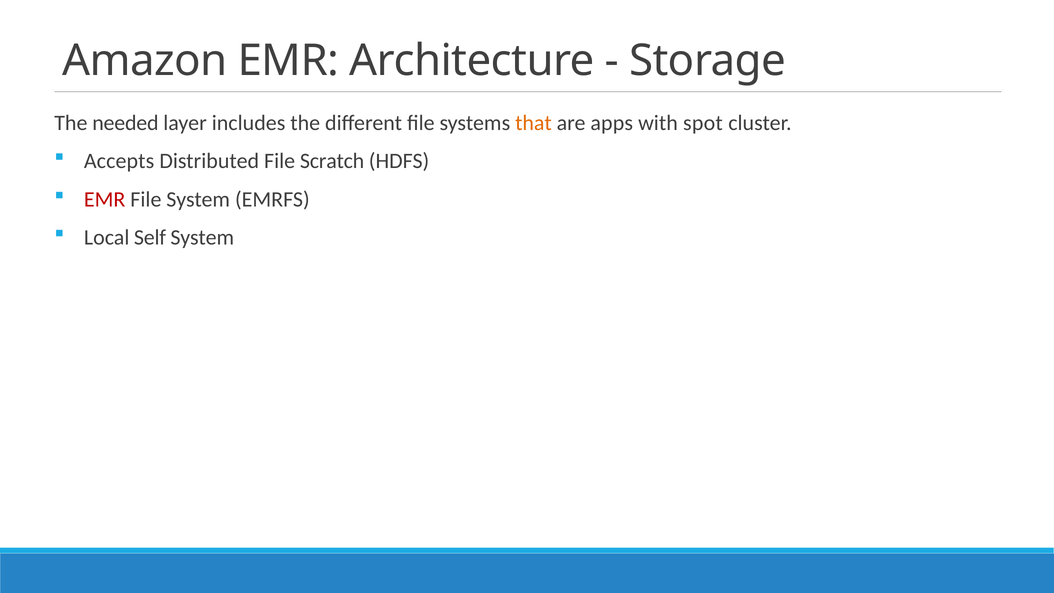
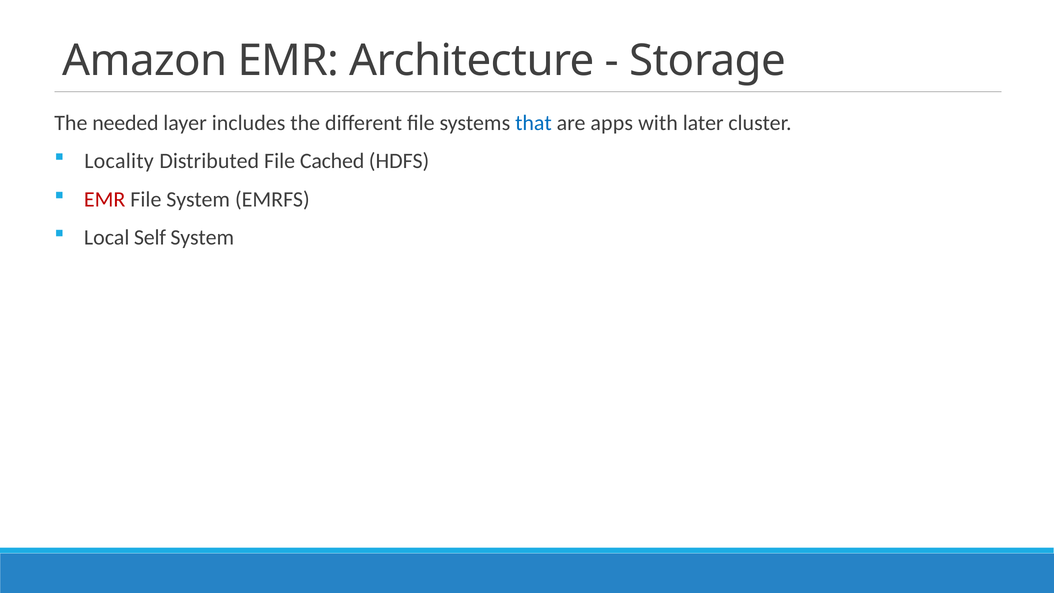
that colour: orange -> blue (533, 123)
spot: spot -> later (703, 123)
Accepts: Accepts -> Locality (119, 161)
Scratch: Scratch -> Cached (332, 161)
